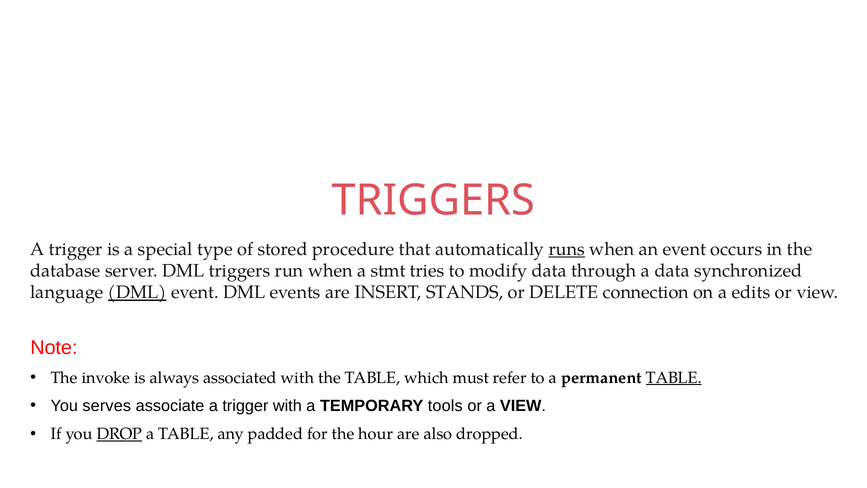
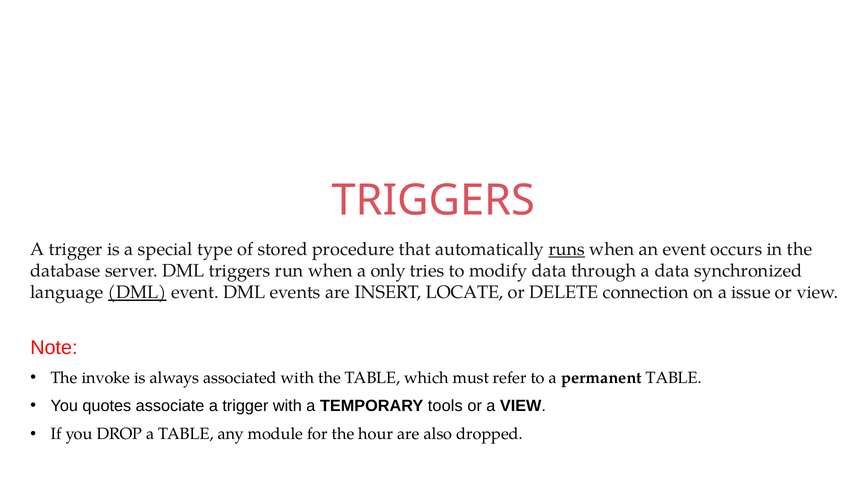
stmt: stmt -> only (388, 271)
STANDS: STANDS -> LOCATE (465, 292)
edits: edits -> issue (751, 292)
TABLE underline: present -> none (674, 377)
serves: serves -> quotes (107, 406)
DROP underline: present -> none (119, 434)
padded: padded -> module (275, 434)
